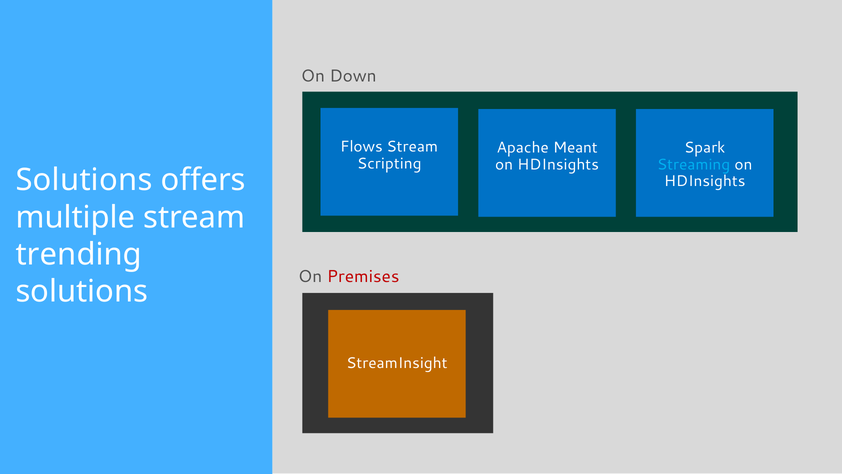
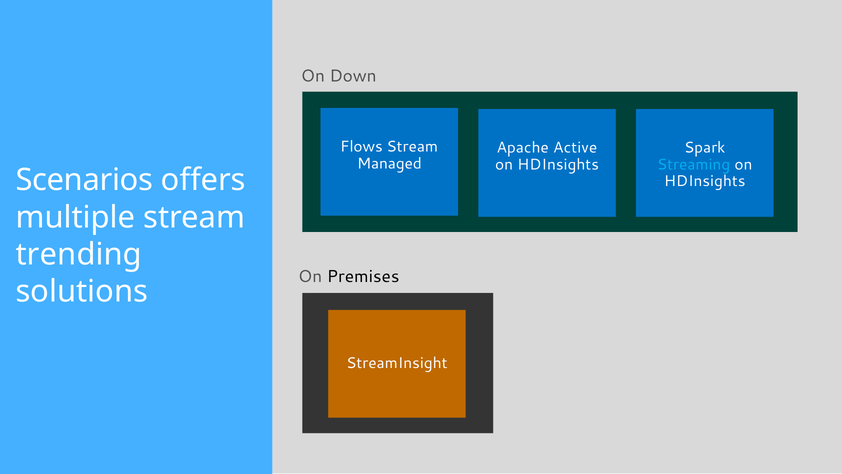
Meant: Meant -> Active (575, 148)
Scripting: Scripting -> Managed (389, 163)
Solutions: Solutions -> Scenarios (84, 180)
Premises colour: red -> black (363, 276)
